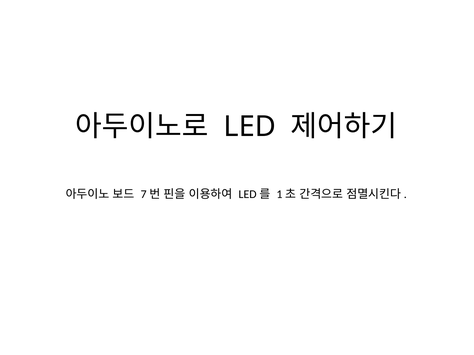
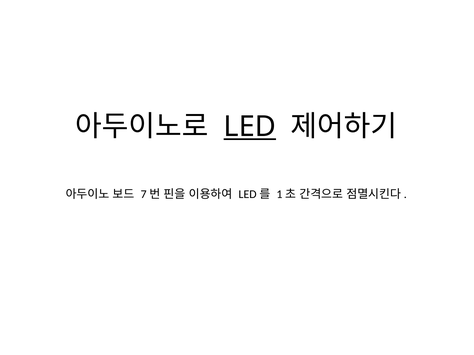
LED underline: none -> present (250, 127)
